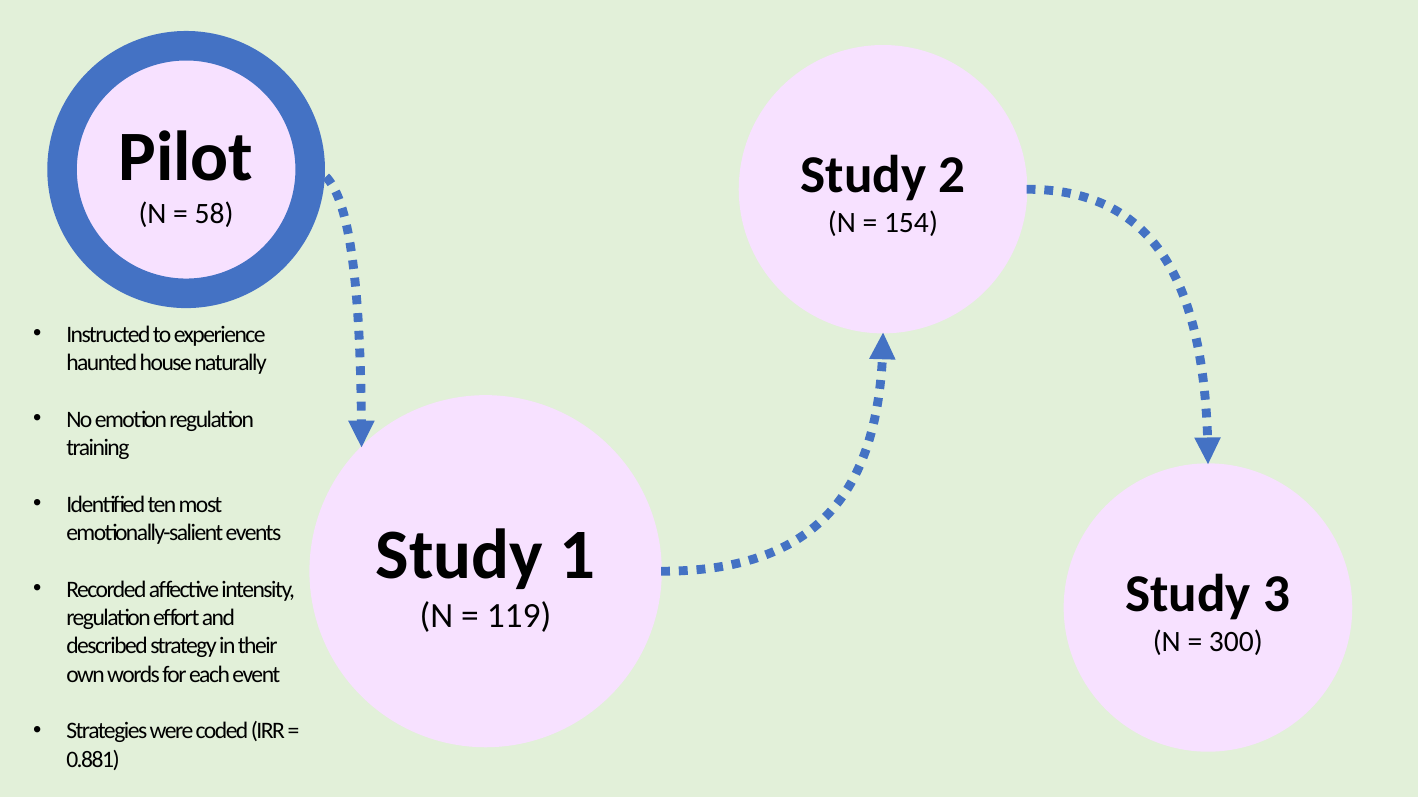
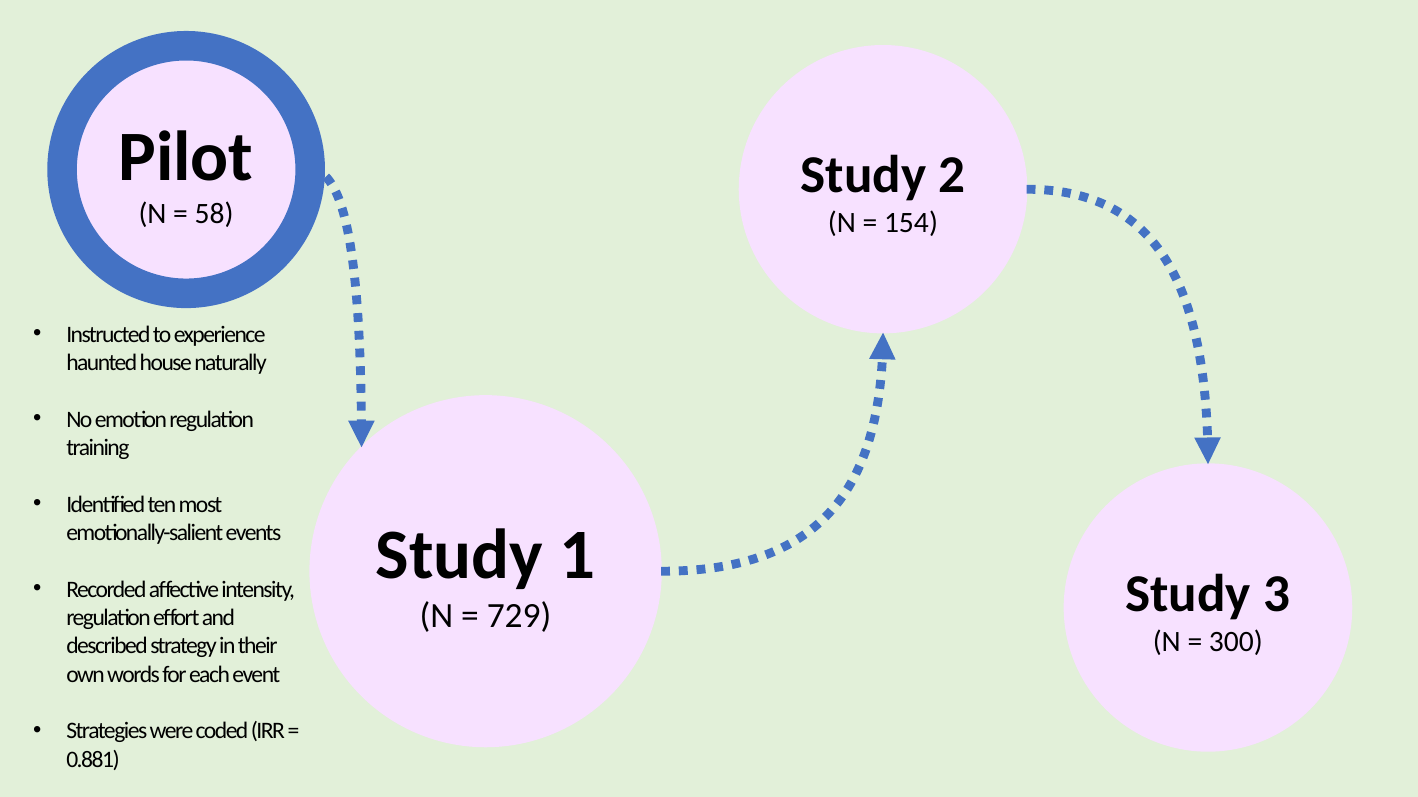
119: 119 -> 729 (519, 617)
